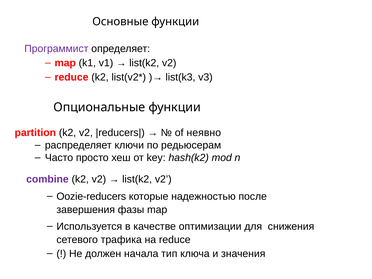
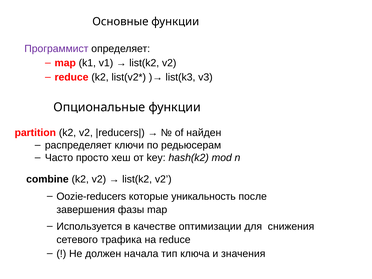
неявно: неявно -> найден (204, 133)
combine colour: purple -> black (47, 179)
надежностью: надежностью -> уникальность (203, 196)
